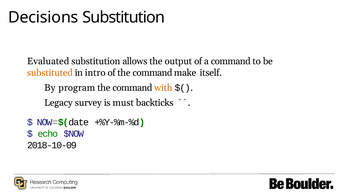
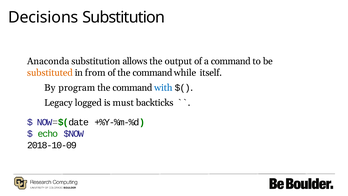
Evaluated: Evaluated -> Anaconda (48, 61)
intro: intro -> from (95, 73)
make: make -> while (185, 73)
with colour: orange -> blue (163, 88)
survey: survey -> logged (88, 103)
